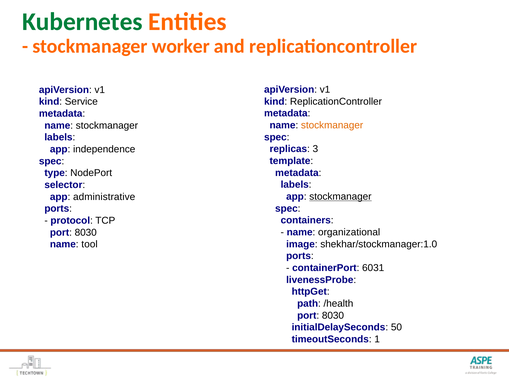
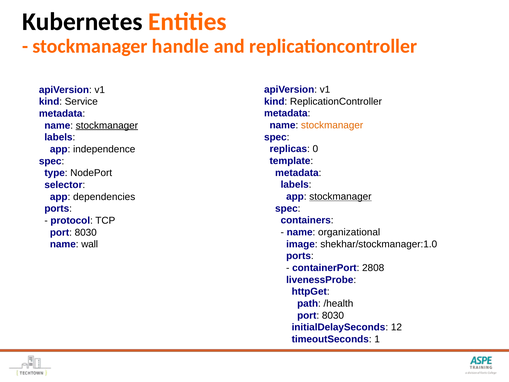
Kubernetes colour: green -> black (82, 22)
worker: worker -> handle (181, 46)
stockmanager underline: none -> present (107, 125)
3: 3 -> 0 (315, 149)
administrative: administrative -> dependencies (104, 197)
tool: tool -> wall (90, 244)
6031: 6031 -> 2808 (373, 268)
50: 50 -> 12 (396, 327)
